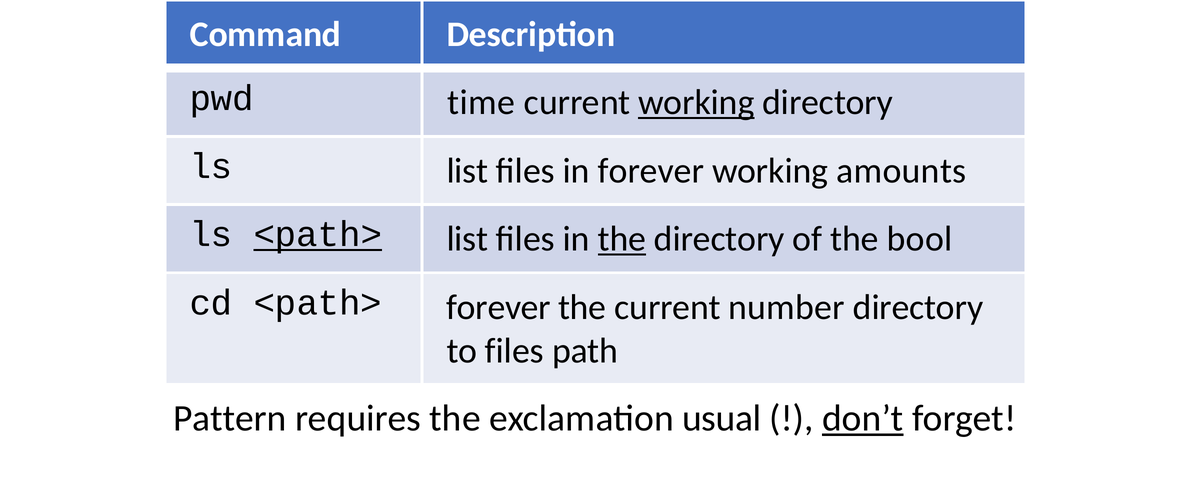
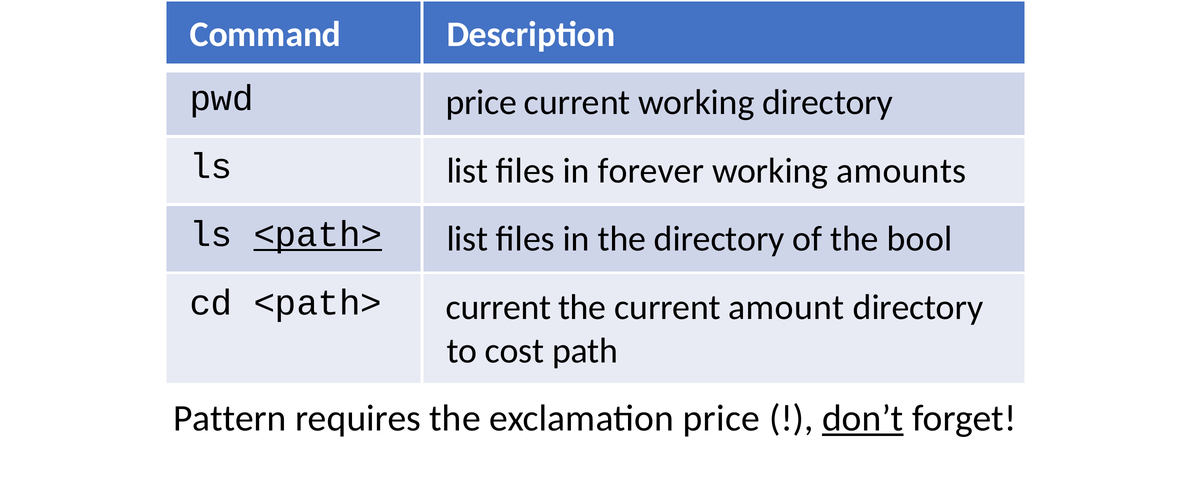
pwd time: time -> price (481, 103)
working underline: present -> none (696, 103)
the underline: present -> none (622, 239)
<path> forever: forever -> current (499, 307)
number: number -> amount (786, 307)
to files: files -> cost (514, 351)
exclamation usual: usual -> price (721, 418)
